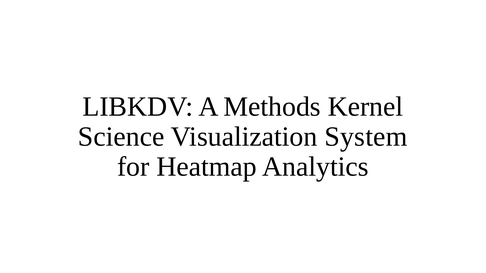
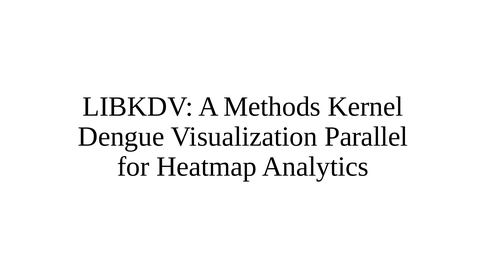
Science: Science -> Dengue (121, 137)
System: System -> Parallel (366, 137)
